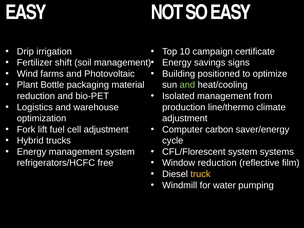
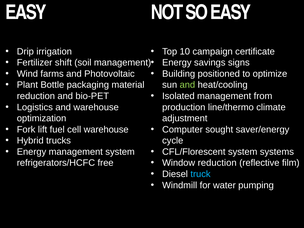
cell adjustment: adjustment -> warehouse (106, 129)
carbon: carbon -> sought (219, 129)
truck colour: yellow -> light blue (200, 174)
